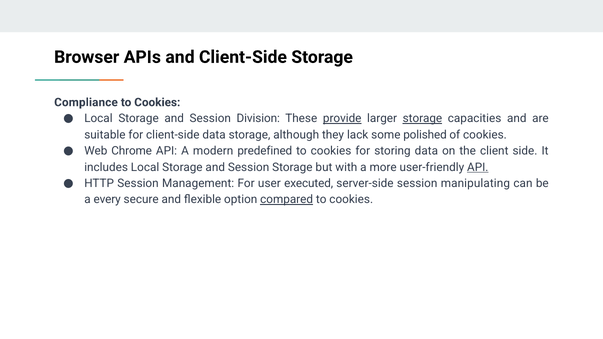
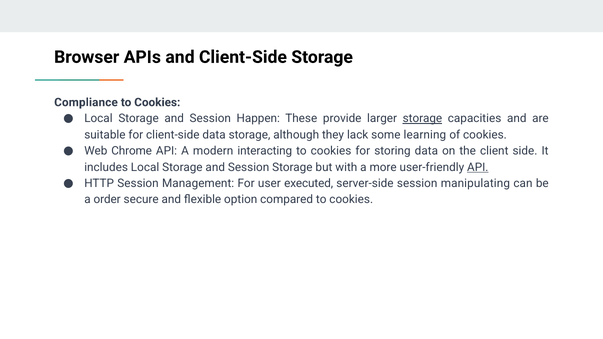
Division: Division -> Happen (258, 119)
provide underline: present -> none (342, 119)
polished: polished -> learning (425, 135)
predefined: predefined -> interacting (265, 151)
every: every -> order (107, 200)
compared underline: present -> none (287, 200)
